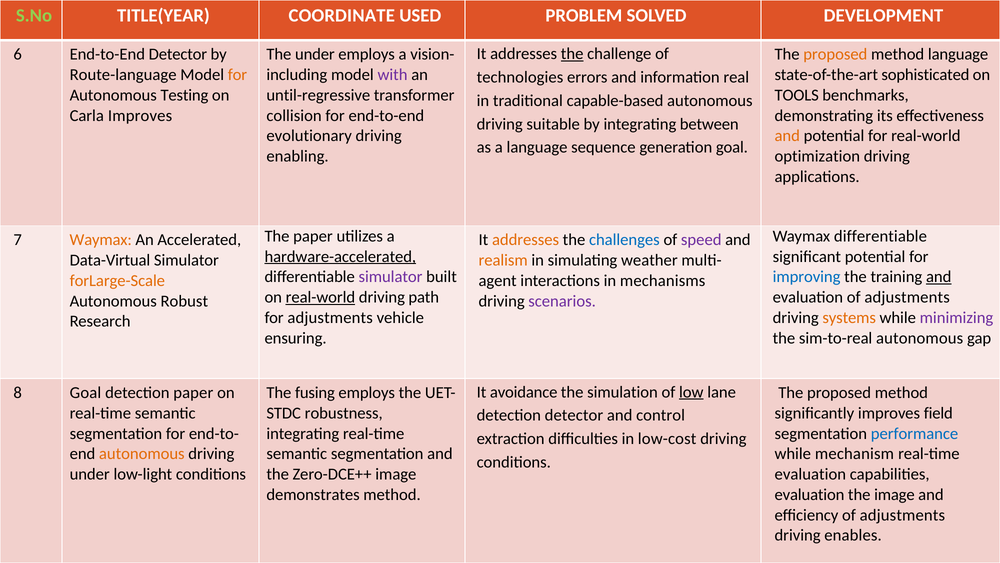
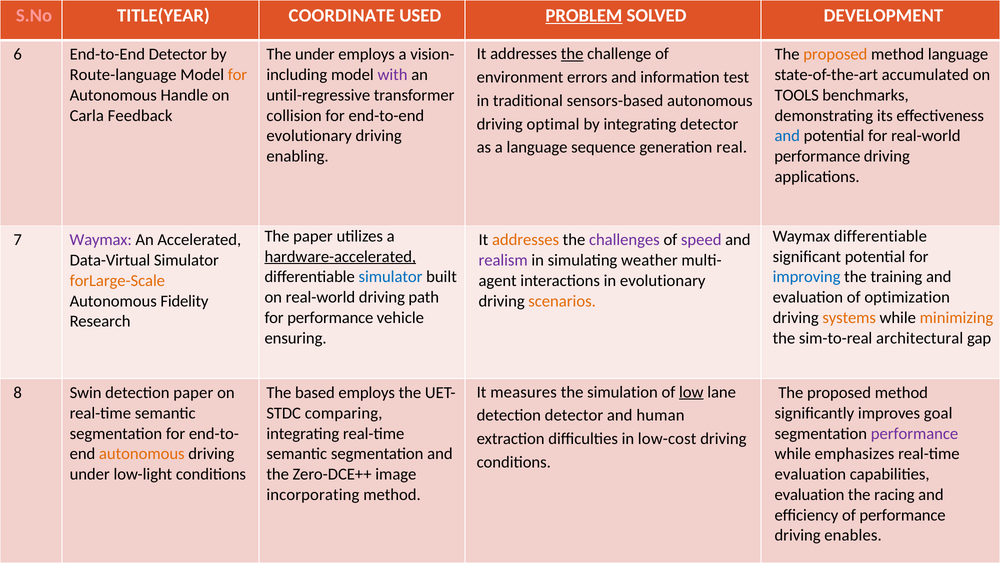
S.No colour: light green -> pink (34, 15)
PROBLEM underline: none -> present (584, 15)
sophisticated: sophisticated -> accumulated (925, 75)
technologies: technologies -> environment (520, 77)
real: real -> test (736, 77)
Testing: Testing -> Handle (184, 95)
capable-based: capable-based -> sensors-based (615, 100)
Carla Improves: Improves -> Feedback (140, 115)
suitable: suitable -> optimal (553, 124)
integrating between: between -> detector (709, 124)
and colour: orange -> blue (787, 136)
generation goal: goal -> real (732, 147)
optimization: optimization -> performance (817, 156)
Waymax colour: orange -> purple (101, 240)
challenges colour: blue -> purple (624, 240)
realism colour: orange -> purple (503, 260)
simulator colour: purple -> blue (391, 277)
and underline: present -> none (939, 277)
in mechanisms: mechanisms -> evolutionary (663, 280)
real-world underline: present -> none (320, 297)
evaluation of adjustments: adjustments -> optimization (907, 297)
Robust: Robust -> Fidelity (184, 301)
scenarios colour: purple -> orange (562, 301)
for adjustments: adjustments -> performance (330, 317)
minimizing colour: purple -> orange (957, 317)
sim-to-real autonomous: autonomous -> architectural (920, 338)
avoidance: avoidance -> measures (524, 392)
8 Goal: Goal -> Swin (86, 392)
fusing: fusing -> based (315, 392)
robustness: robustness -> comparing (344, 413)
field: field -> goal (938, 413)
control: control -> human (661, 415)
performance colour: blue -> purple (914, 433)
mechanism: mechanism -> emphasizes (855, 454)
demonstrates: demonstrates -> incorporating (313, 494)
the image: image -> racing (894, 494)
efficiency of adjustments: adjustments -> performance (903, 515)
